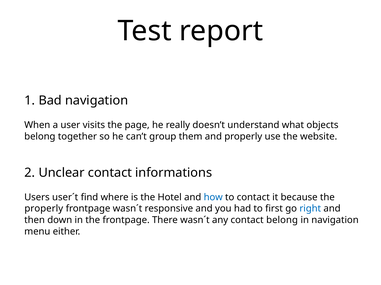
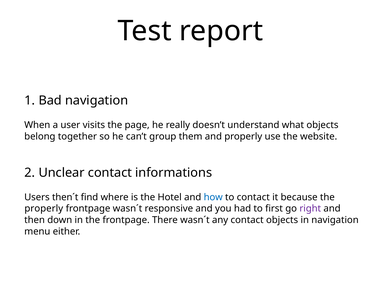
user´t: user´t -> then´t (65, 198)
right colour: blue -> purple (310, 209)
contact belong: belong -> objects (282, 221)
